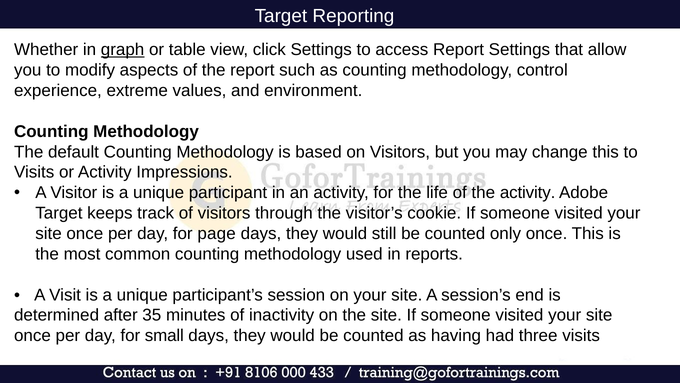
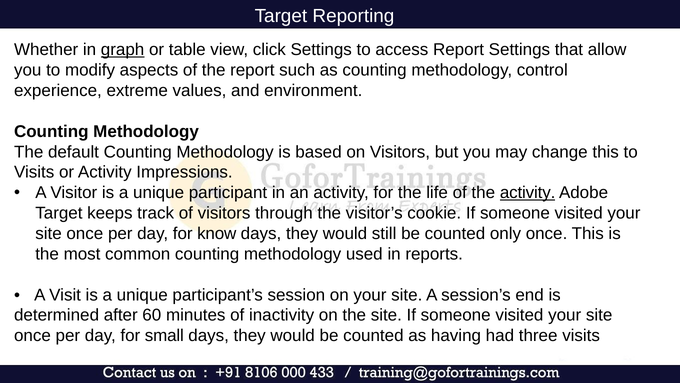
activity underline: none -> present (528, 193)
page: page -> know (217, 233)
35: 35 -> 60 (152, 315)
